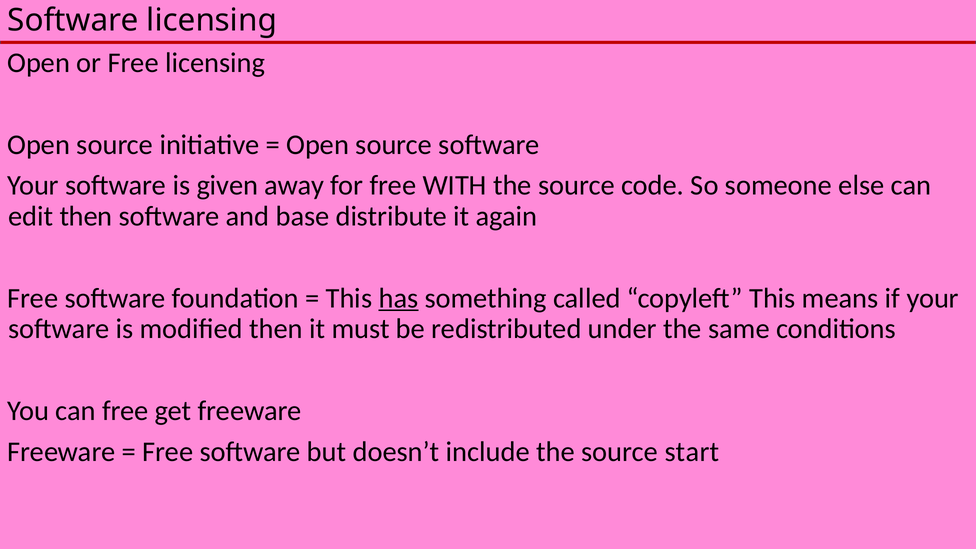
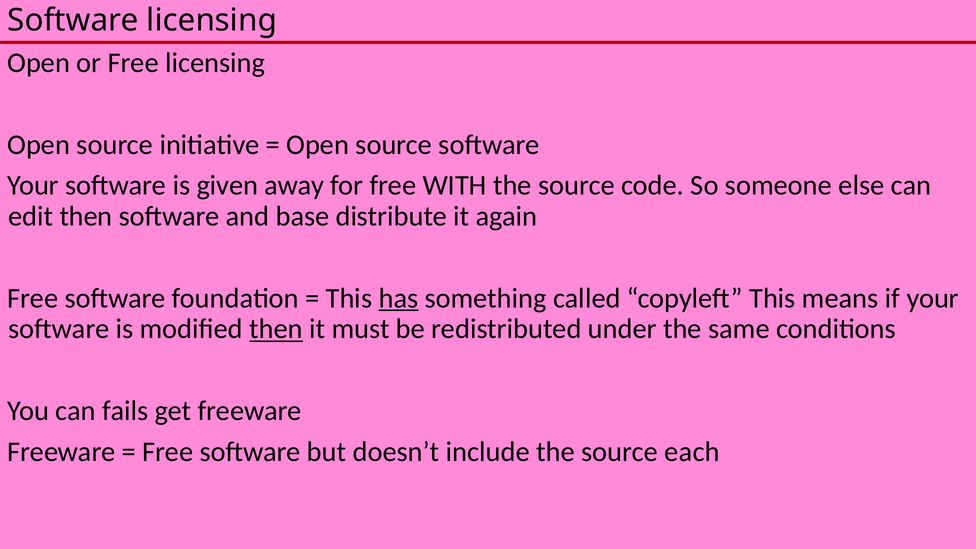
then underline: none -> present (276, 329)
can free: free -> fails (125, 411)
start: start -> each (692, 452)
